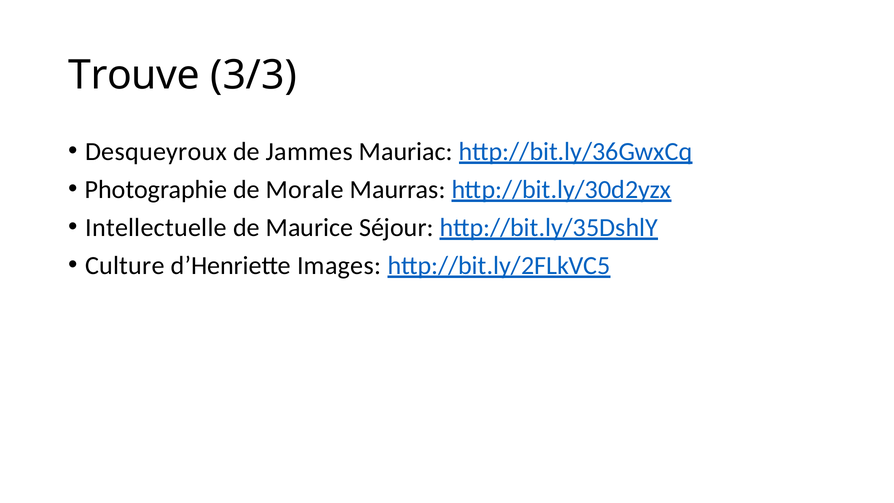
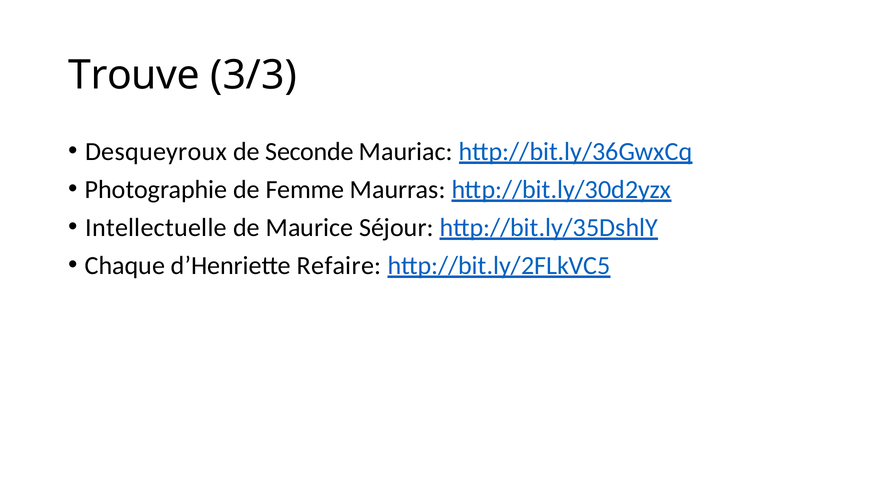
Jammes: Jammes -> Seconde (310, 152)
Morale: Morale -> Femme (305, 190)
Culture: Culture -> Chaque (125, 266)
Images: Images -> Refaire (339, 266)
